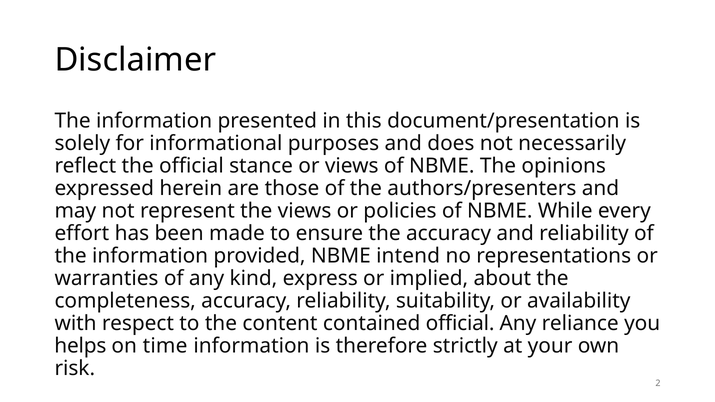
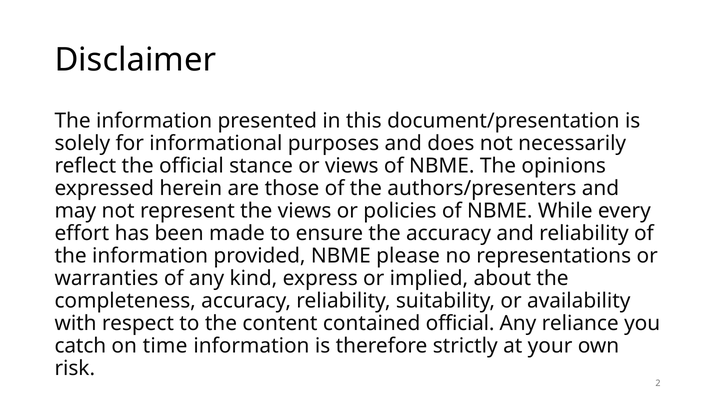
intend: intend -> please (408, 256)
helps: helps -> catch (80, 346)
